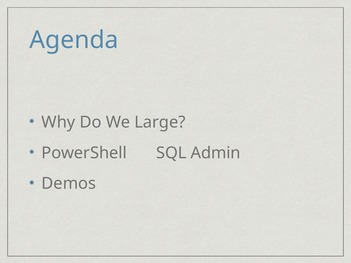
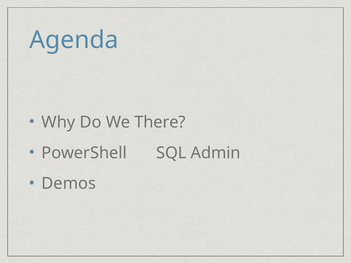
Large: Large -> There (160, 122)
